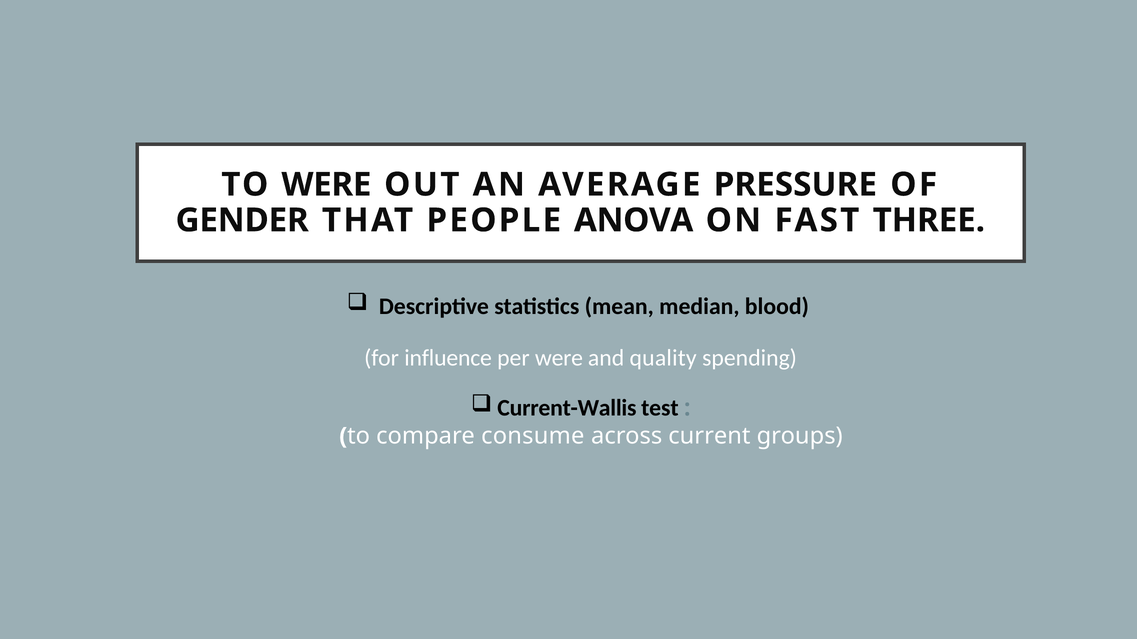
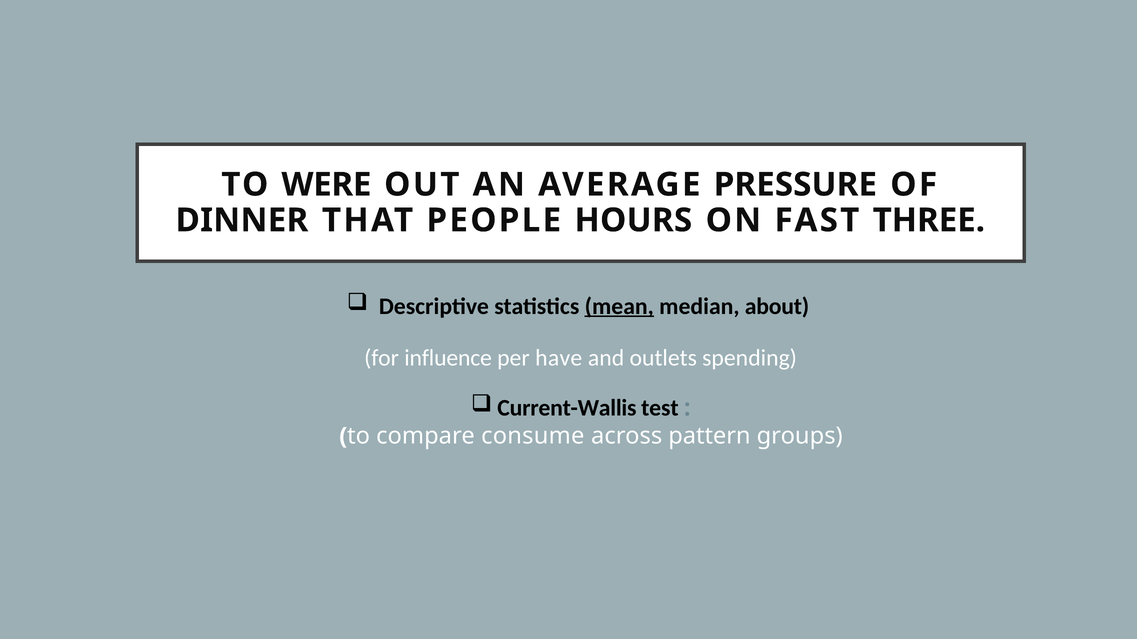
GENDER: GENDER -> DINNER (242, 221)
ANOVA: ANOVA -> HOURS (633, 221)
mean underline: none -> present (619, 307)
blood: blood -> about (777, 307)
per were: were -> have (559, 358)
quality: quality -> outlets (663, 358)
current: current -> pattern (709, 437)
